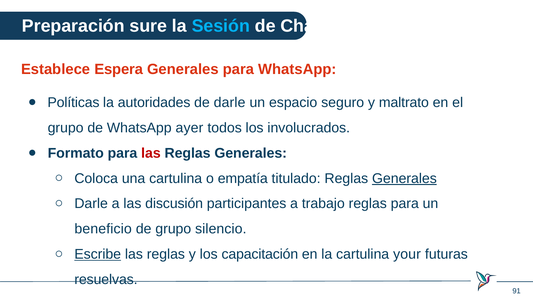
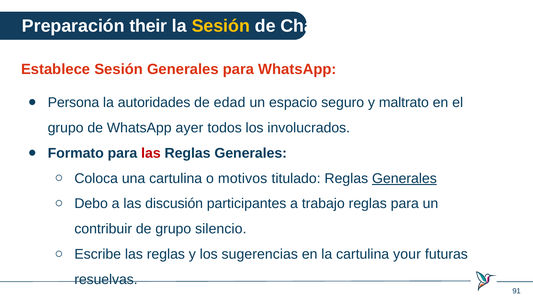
sure: sure -> their (148, 26)
Sesión colour: light blue -> yellow (221, 26)
Establece Espera: Espera -> Sesión (119, 69)
Políticas: Políticas -> Persona (73, 102)
de darle: darle -> edad (230, 102)
empatía: empatía -> motivos (243, 178)
Darle: Darle -> Debo (91, 204)
beneficio: beneficio -> contribuir (103, 229)
Escribe underline: present -> none (98, 254)
capacitación: capacitación -> sugerencias (260, 254)
